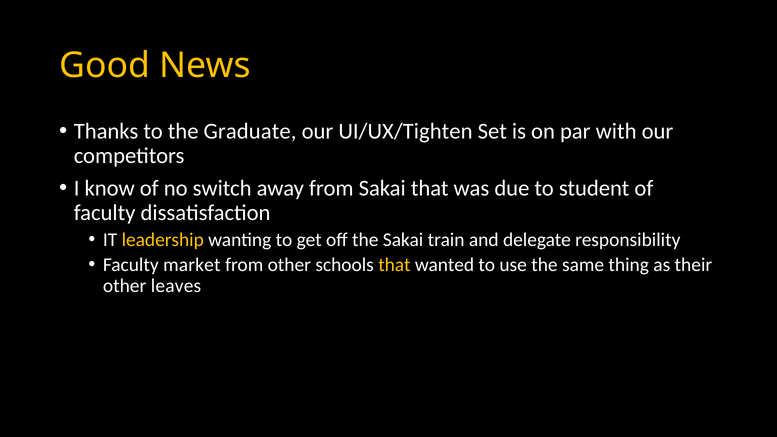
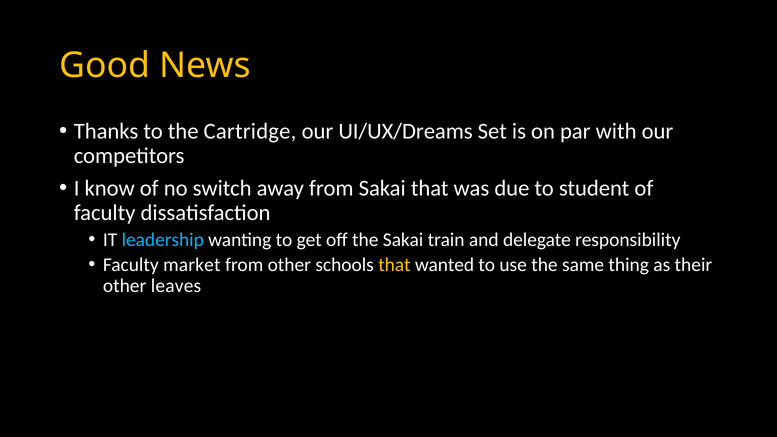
Graduate: Graduate -> Cartridge (250, 131)
UI/UX/Tighten: UI/UX/Tighten -> UI/UX/Dreams (406, 131)
leadership colour: yellow -> light blue (163, 240)
